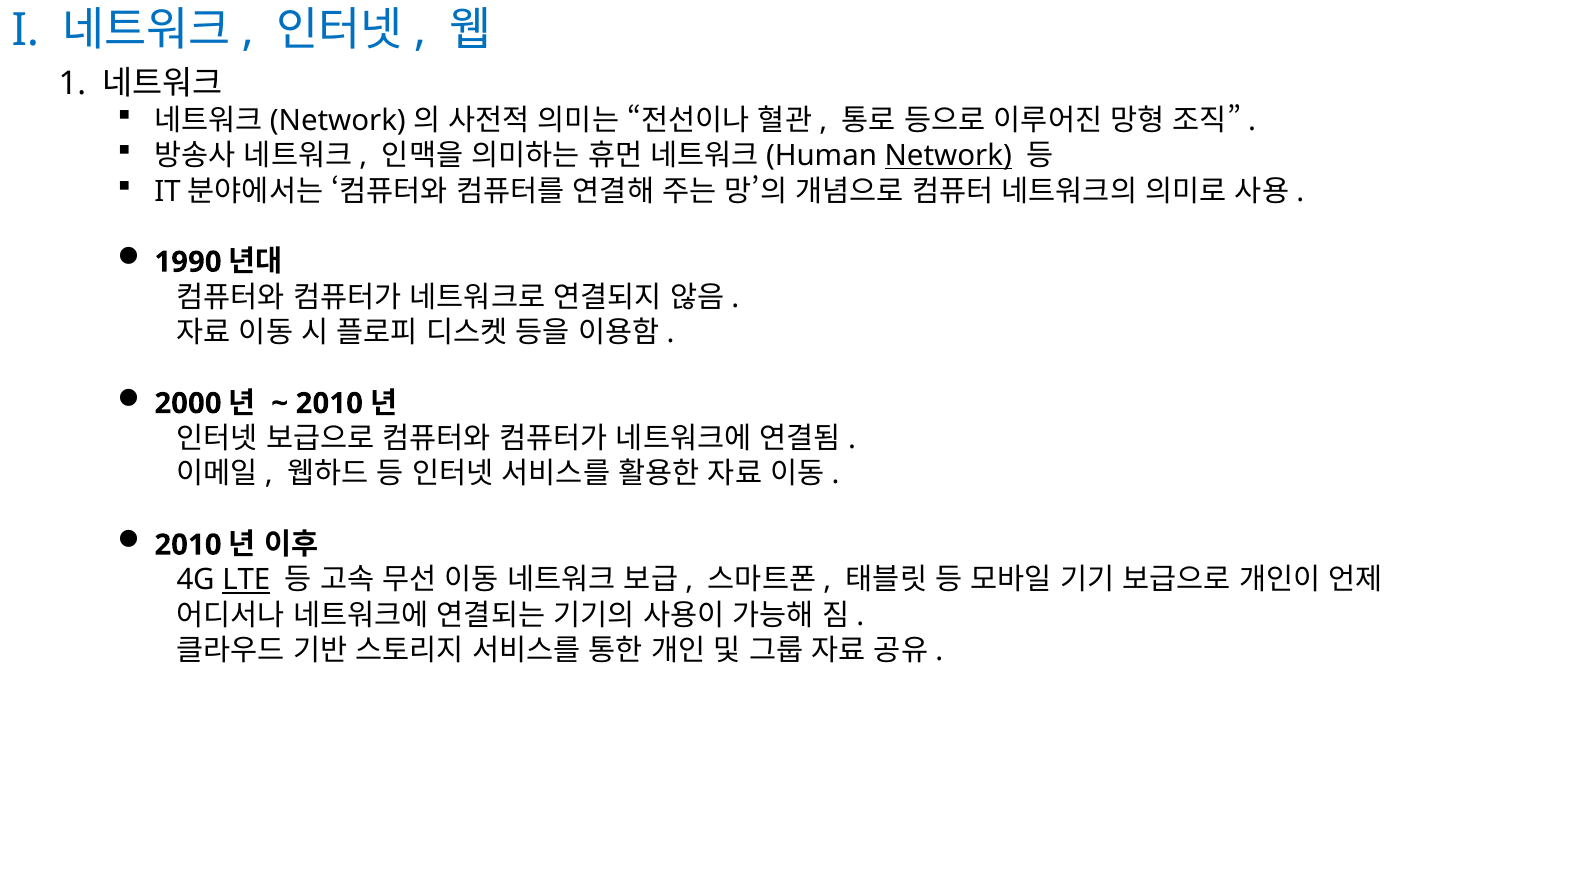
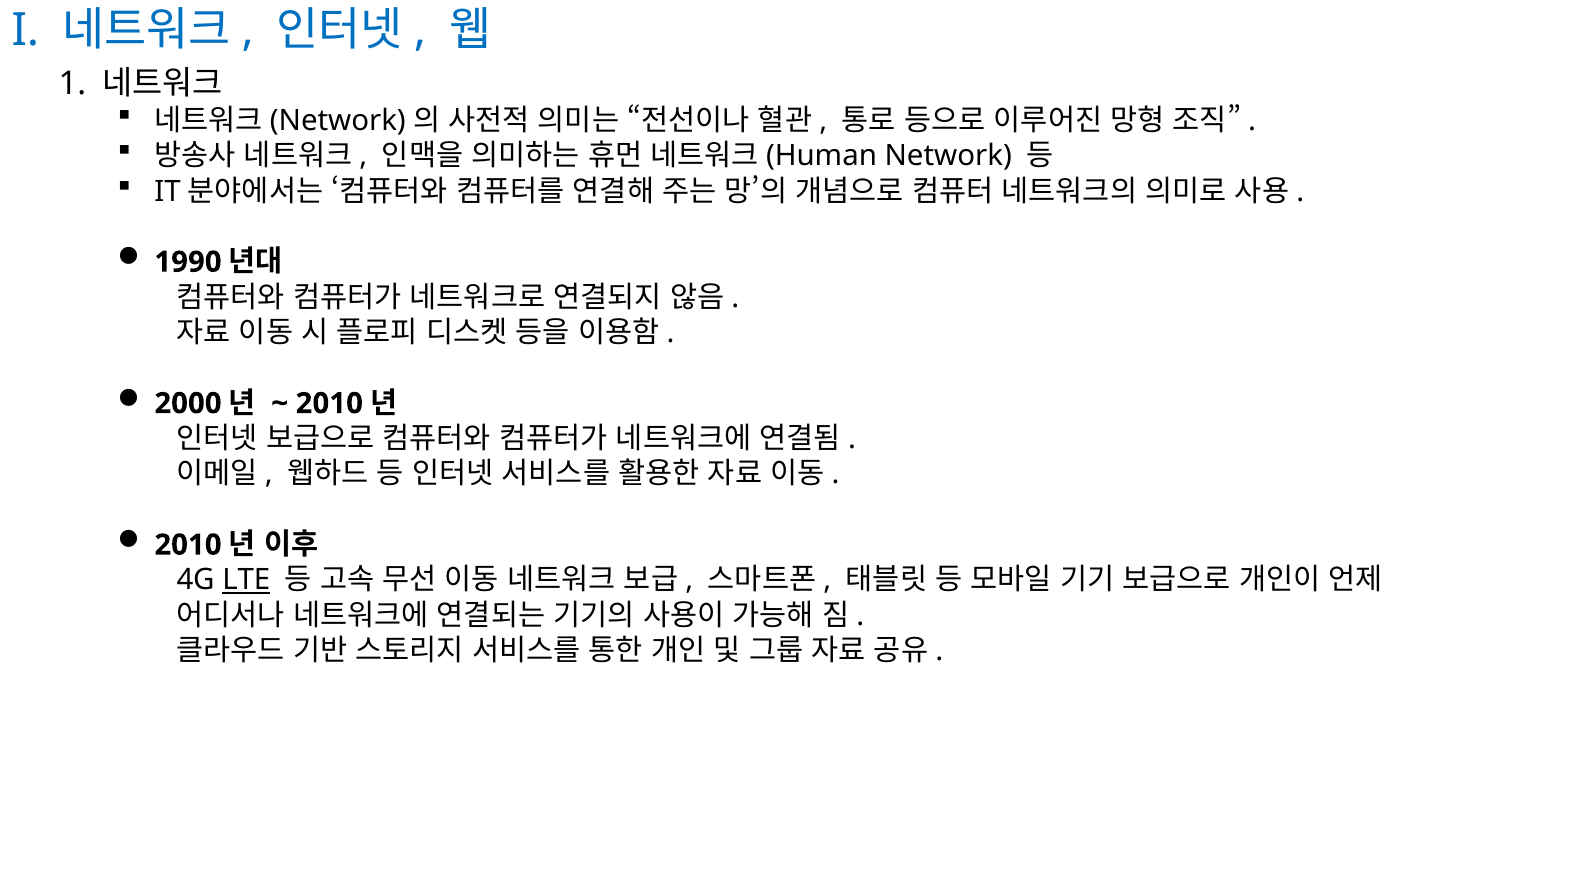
Network underline: present -> none (948, 156)
